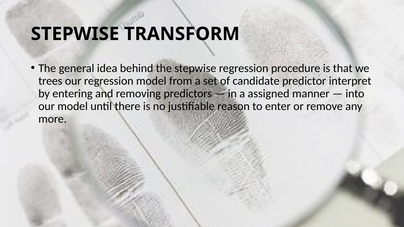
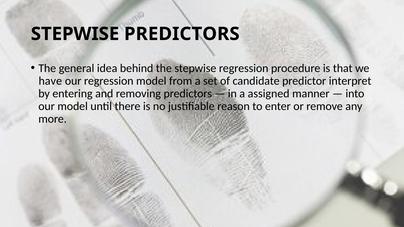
STEPWISE TRANSFORM: TRANSFORM -> PREDICTORS (182, 34)
trees: trees -> have (50, 81)
